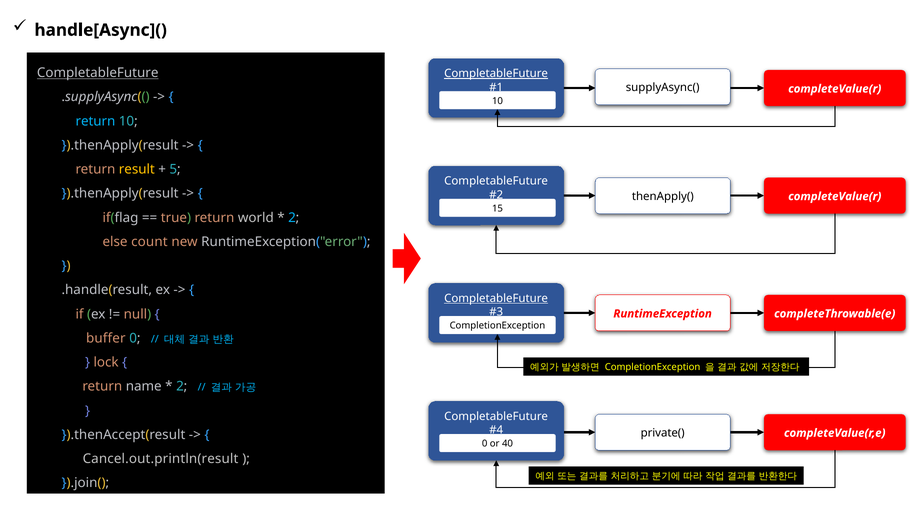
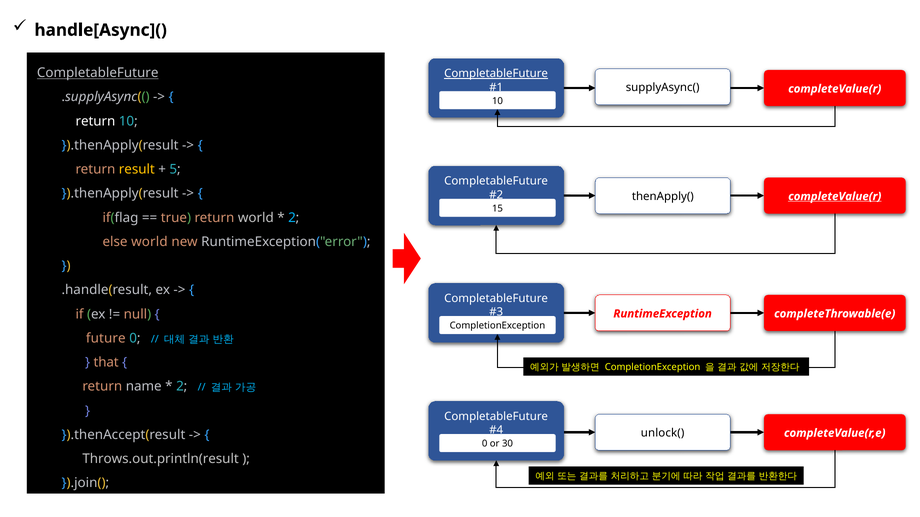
return colour: light blue -> white (95, 121)
completeValue(r underline: none -> present (835, 197)
else count: count -> world (149, 242)
CompletableFuture underline: present -> none (496, 299)
buffer: buffer -> future (106, 339)
lock: lock -> that (106, 363)
private(: private( -> unlock( (663, 433)
40: 40 -> 30 (508, 444)
Cancel.out.println(result: Cancel.out.println(result -> Throws.out.println(result (161, 459)
